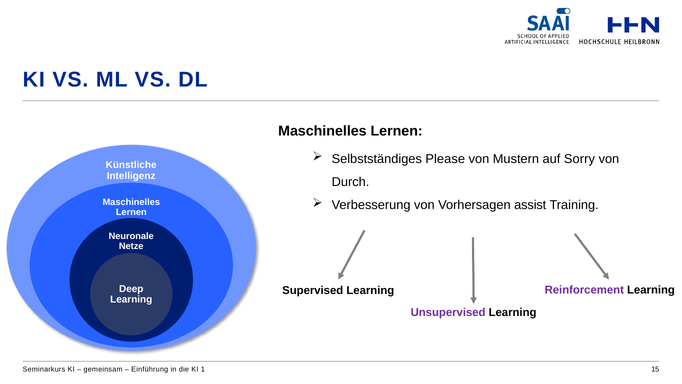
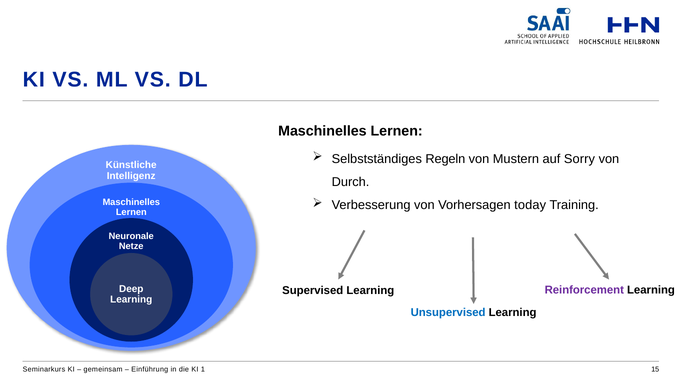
Please: Please -> Regeln (445, 159)
assist: assist -> today (530, 205)
Unsupervised colour: purple -> blue (448, 312)
